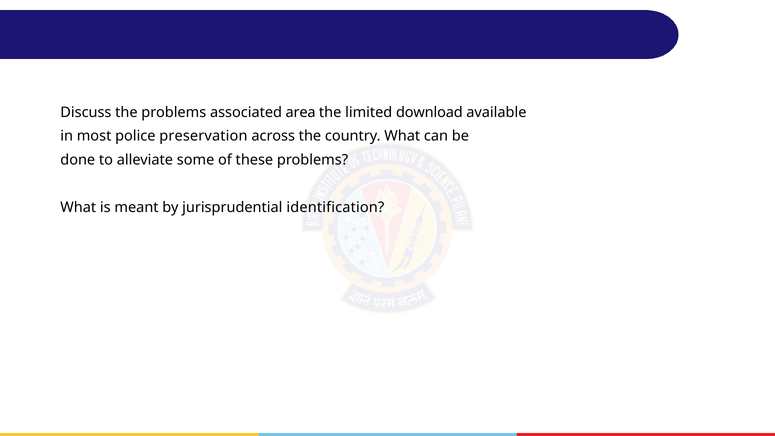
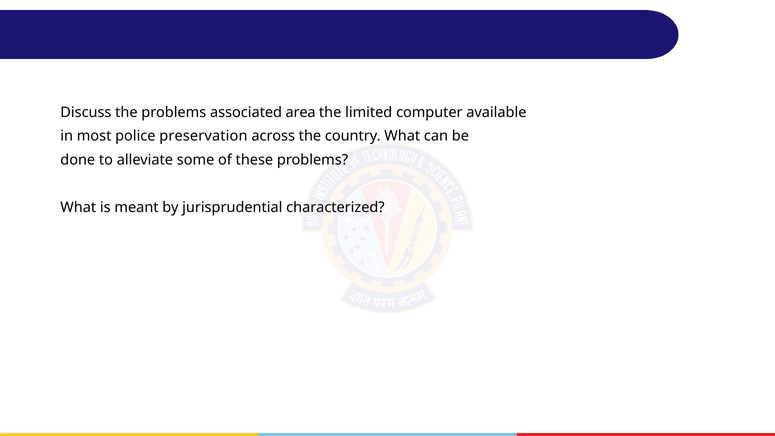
download: download -> computer (429, 112)
identification: identification -> characterized (335, 207)
